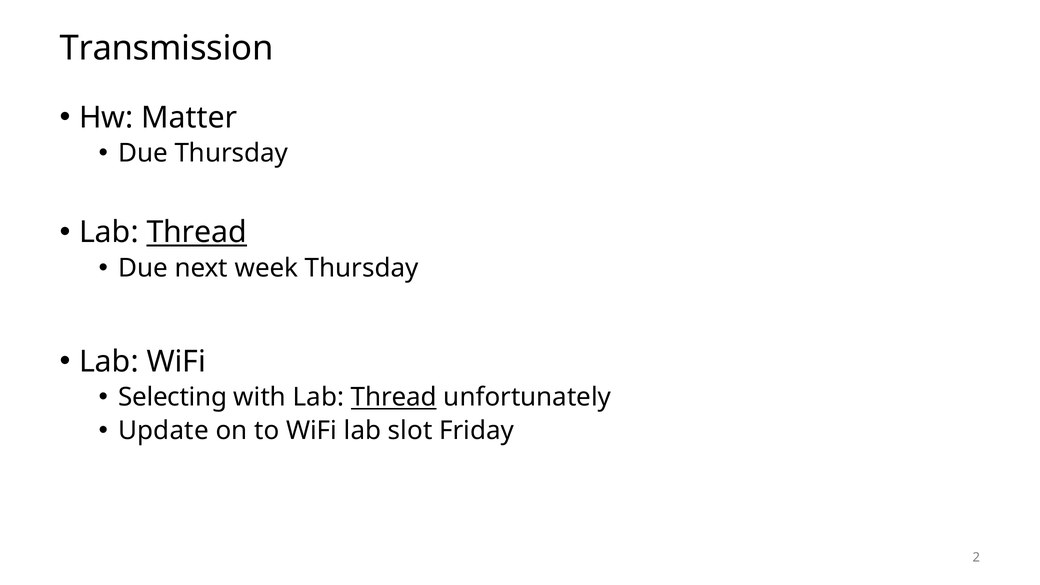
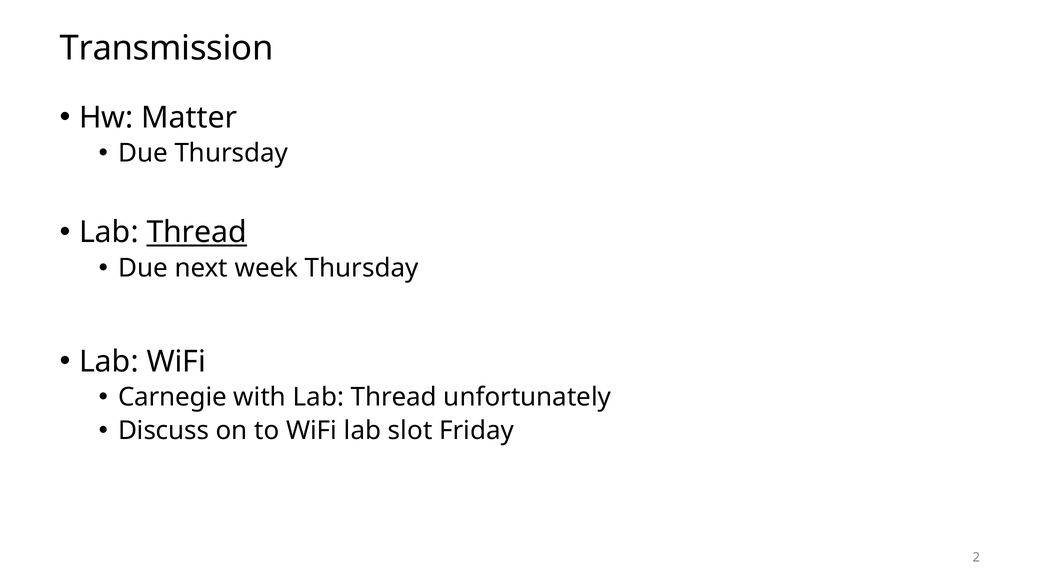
Selecting: Selecting -> Carnegie (173, 397)
Thread underline: present -> none (394, 397)
Update: Update -> Discuss (164, 431)
